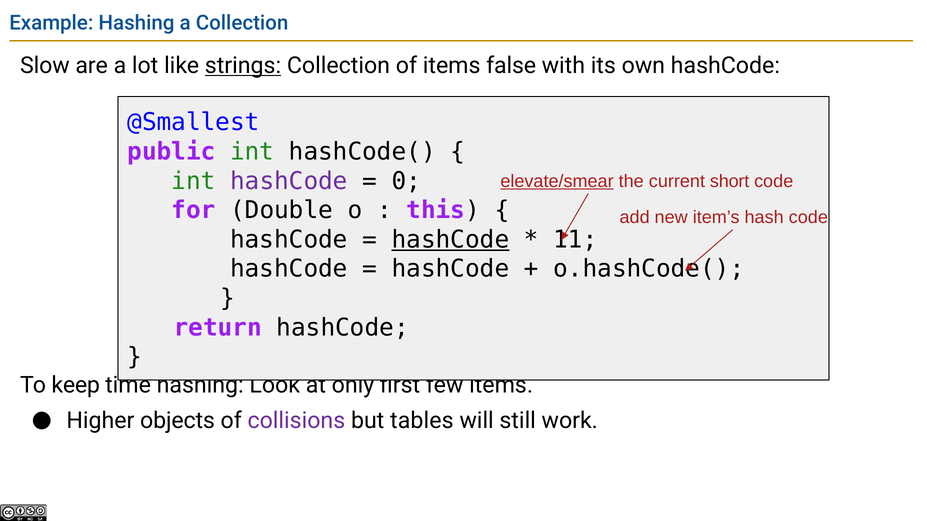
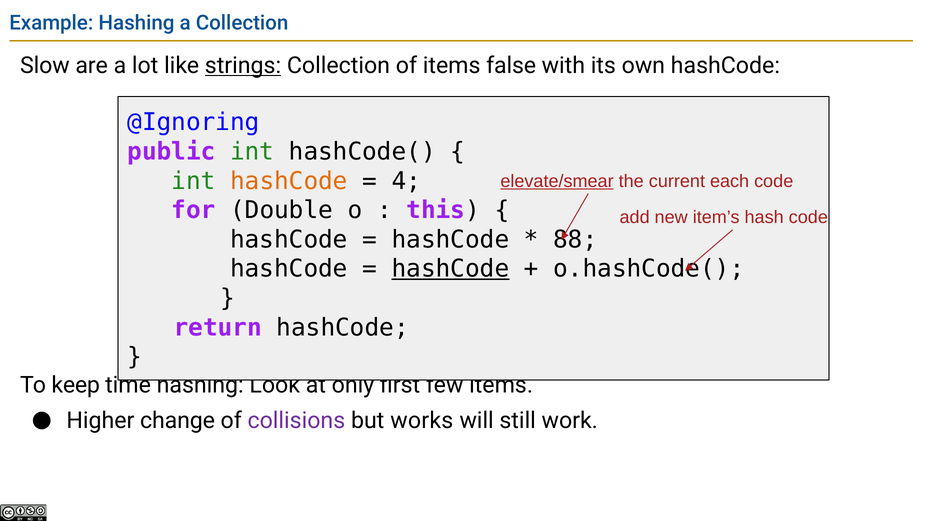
@Smallest: @Smallest -> @Ignoring (193, 122)
hashCode colour: purple -> orange (289, 181)
0: 0 -> 4 (406, 181)
short: short -> each (730, 182)
hashCode underline: present -> none (450, 240)
11: 11 -> 88 (575, 240)
hashCode underline: none -> present (450, 269)
objects: objects -> change (178, 421)
tables: tables -> works (422, 421)
